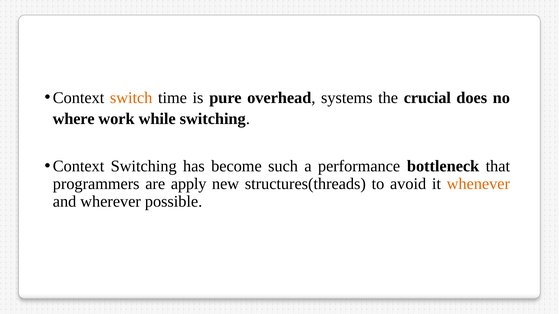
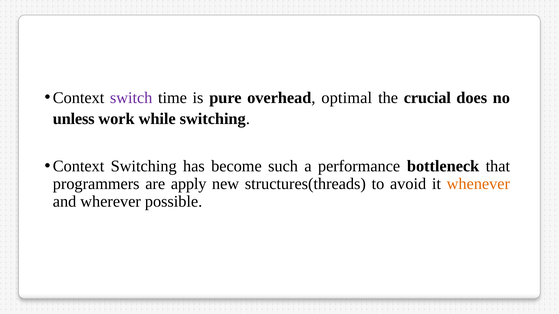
switch colour: orange -> purple (131, 98)
systems: systems -> optimal (347, 98)
where: where -> unless (74, 119)
